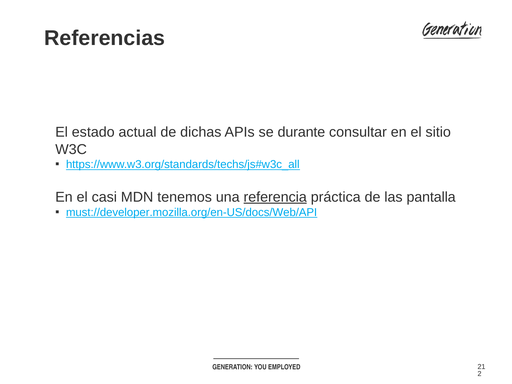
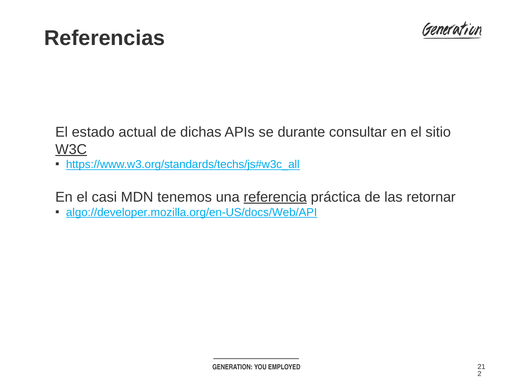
W3C underline: none -> present (71, 149)
pantalla: pantalla -> retornar (431, 197)
must://developer.mozilla.org/en-US/docs/Web/API: must://developer.mozilla.org/en-US/docs/Web/API -> algo://developer.mozilla.org/en-US/docs/Web/API (192, 212)
